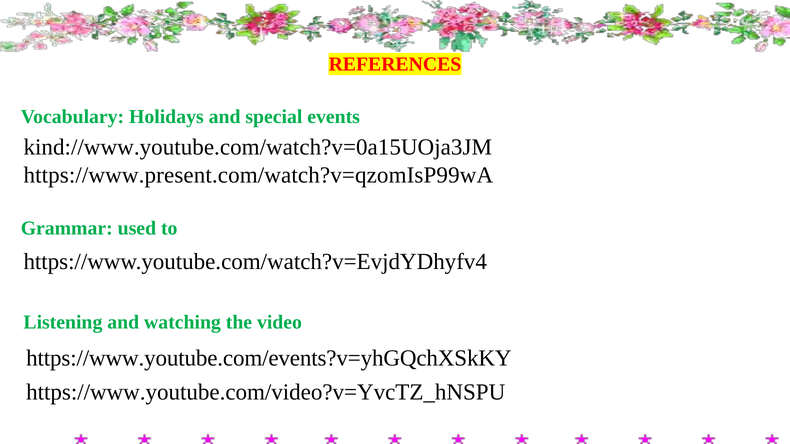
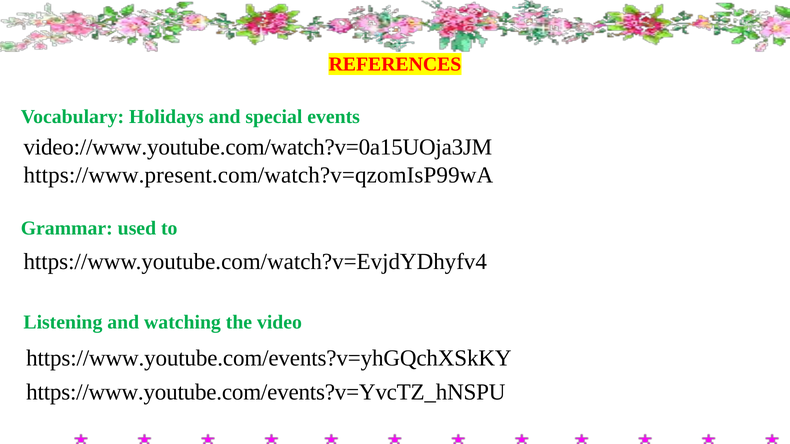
kind://www.youtube.com/watch?v=0a15UOja3JM: kind://www.youtube.com/watch?v=0a15UOja3JM -> video://www.youtube.com/watch?v=0a15UOja3JM (258, 147)
https://www.youtube.com/video?v=YvcTZ_hNSPU: https://www.youtube.com/video?v=YvcTZ_hNSPU -> https://www.youtube.com/events?v=YvcTZ_hNSPU (266, 393)
